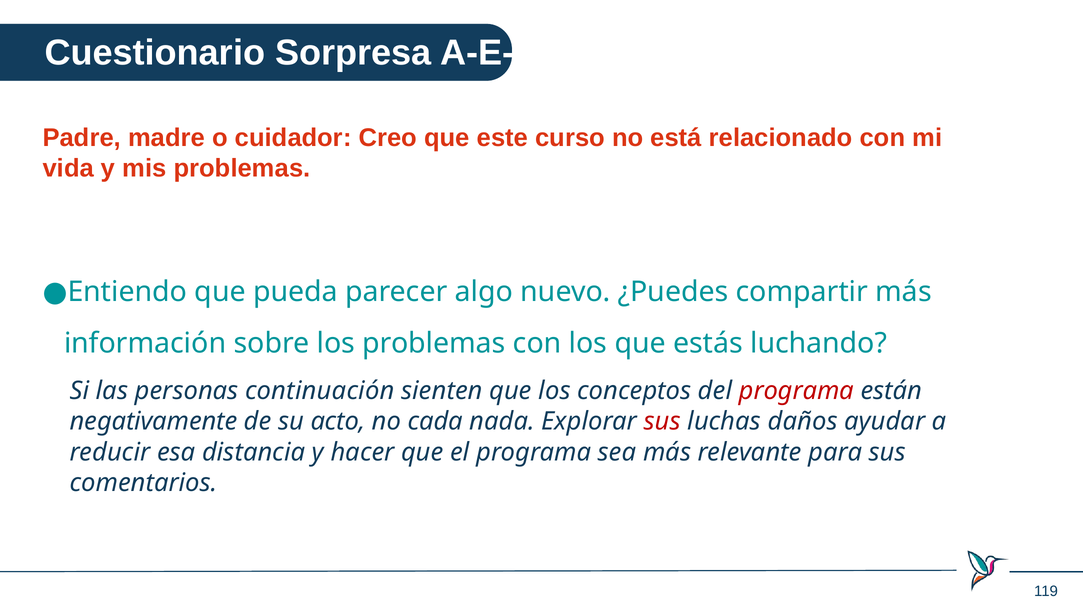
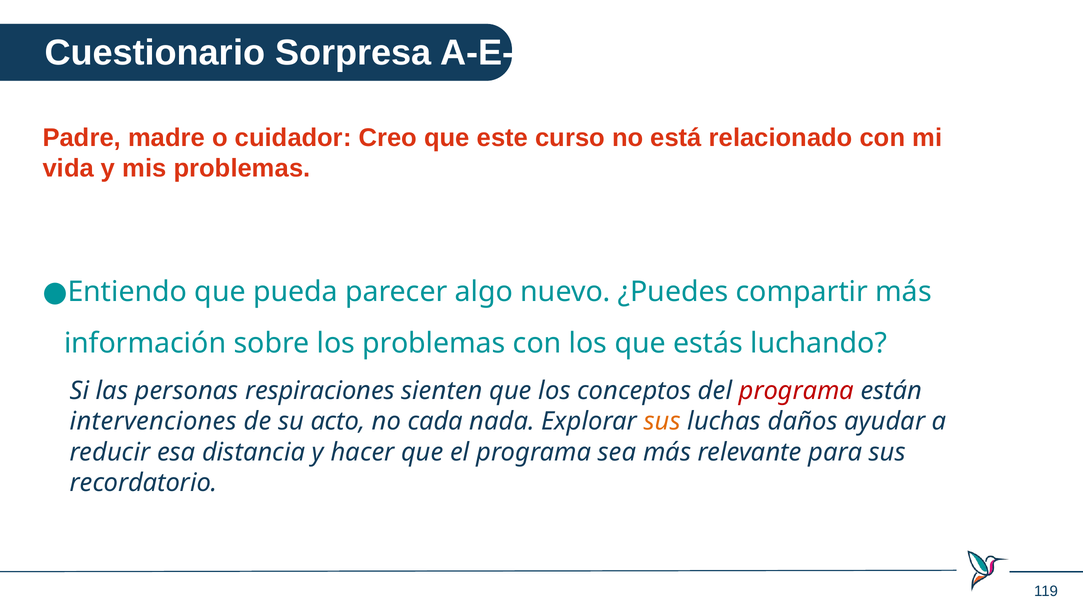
continuación: continuación -> respiraciones (320, 391)
negativamente: negativamente -> intervenciones (153, 422)
sus colour: red -> orange (662, 422)
comentarios: comentarios -> recordatorio (144, 483)
